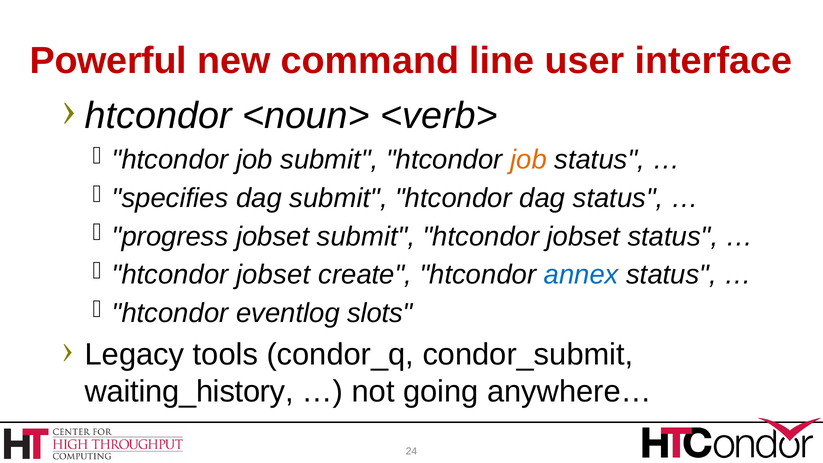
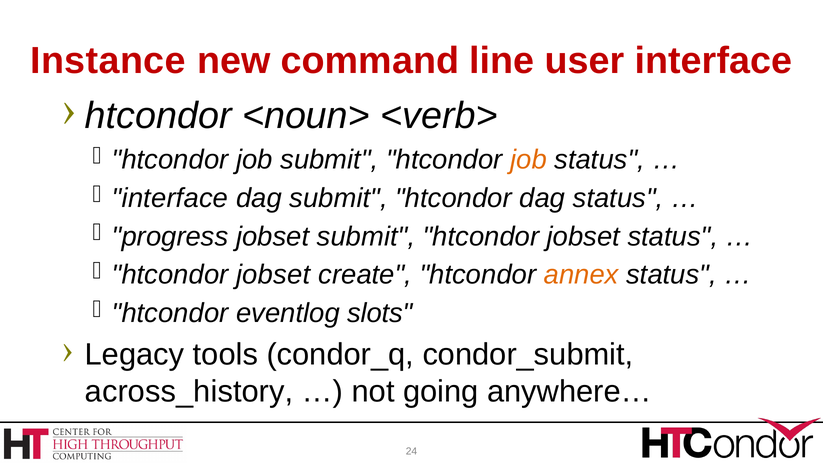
Powerful: Powerful -> Instance (108, 61)
specifies: specifies -> interface (170, 198)
annex colour: blue -> orange (581, 275)
waiting_history: waiting_history -> across_history (189, 392)
